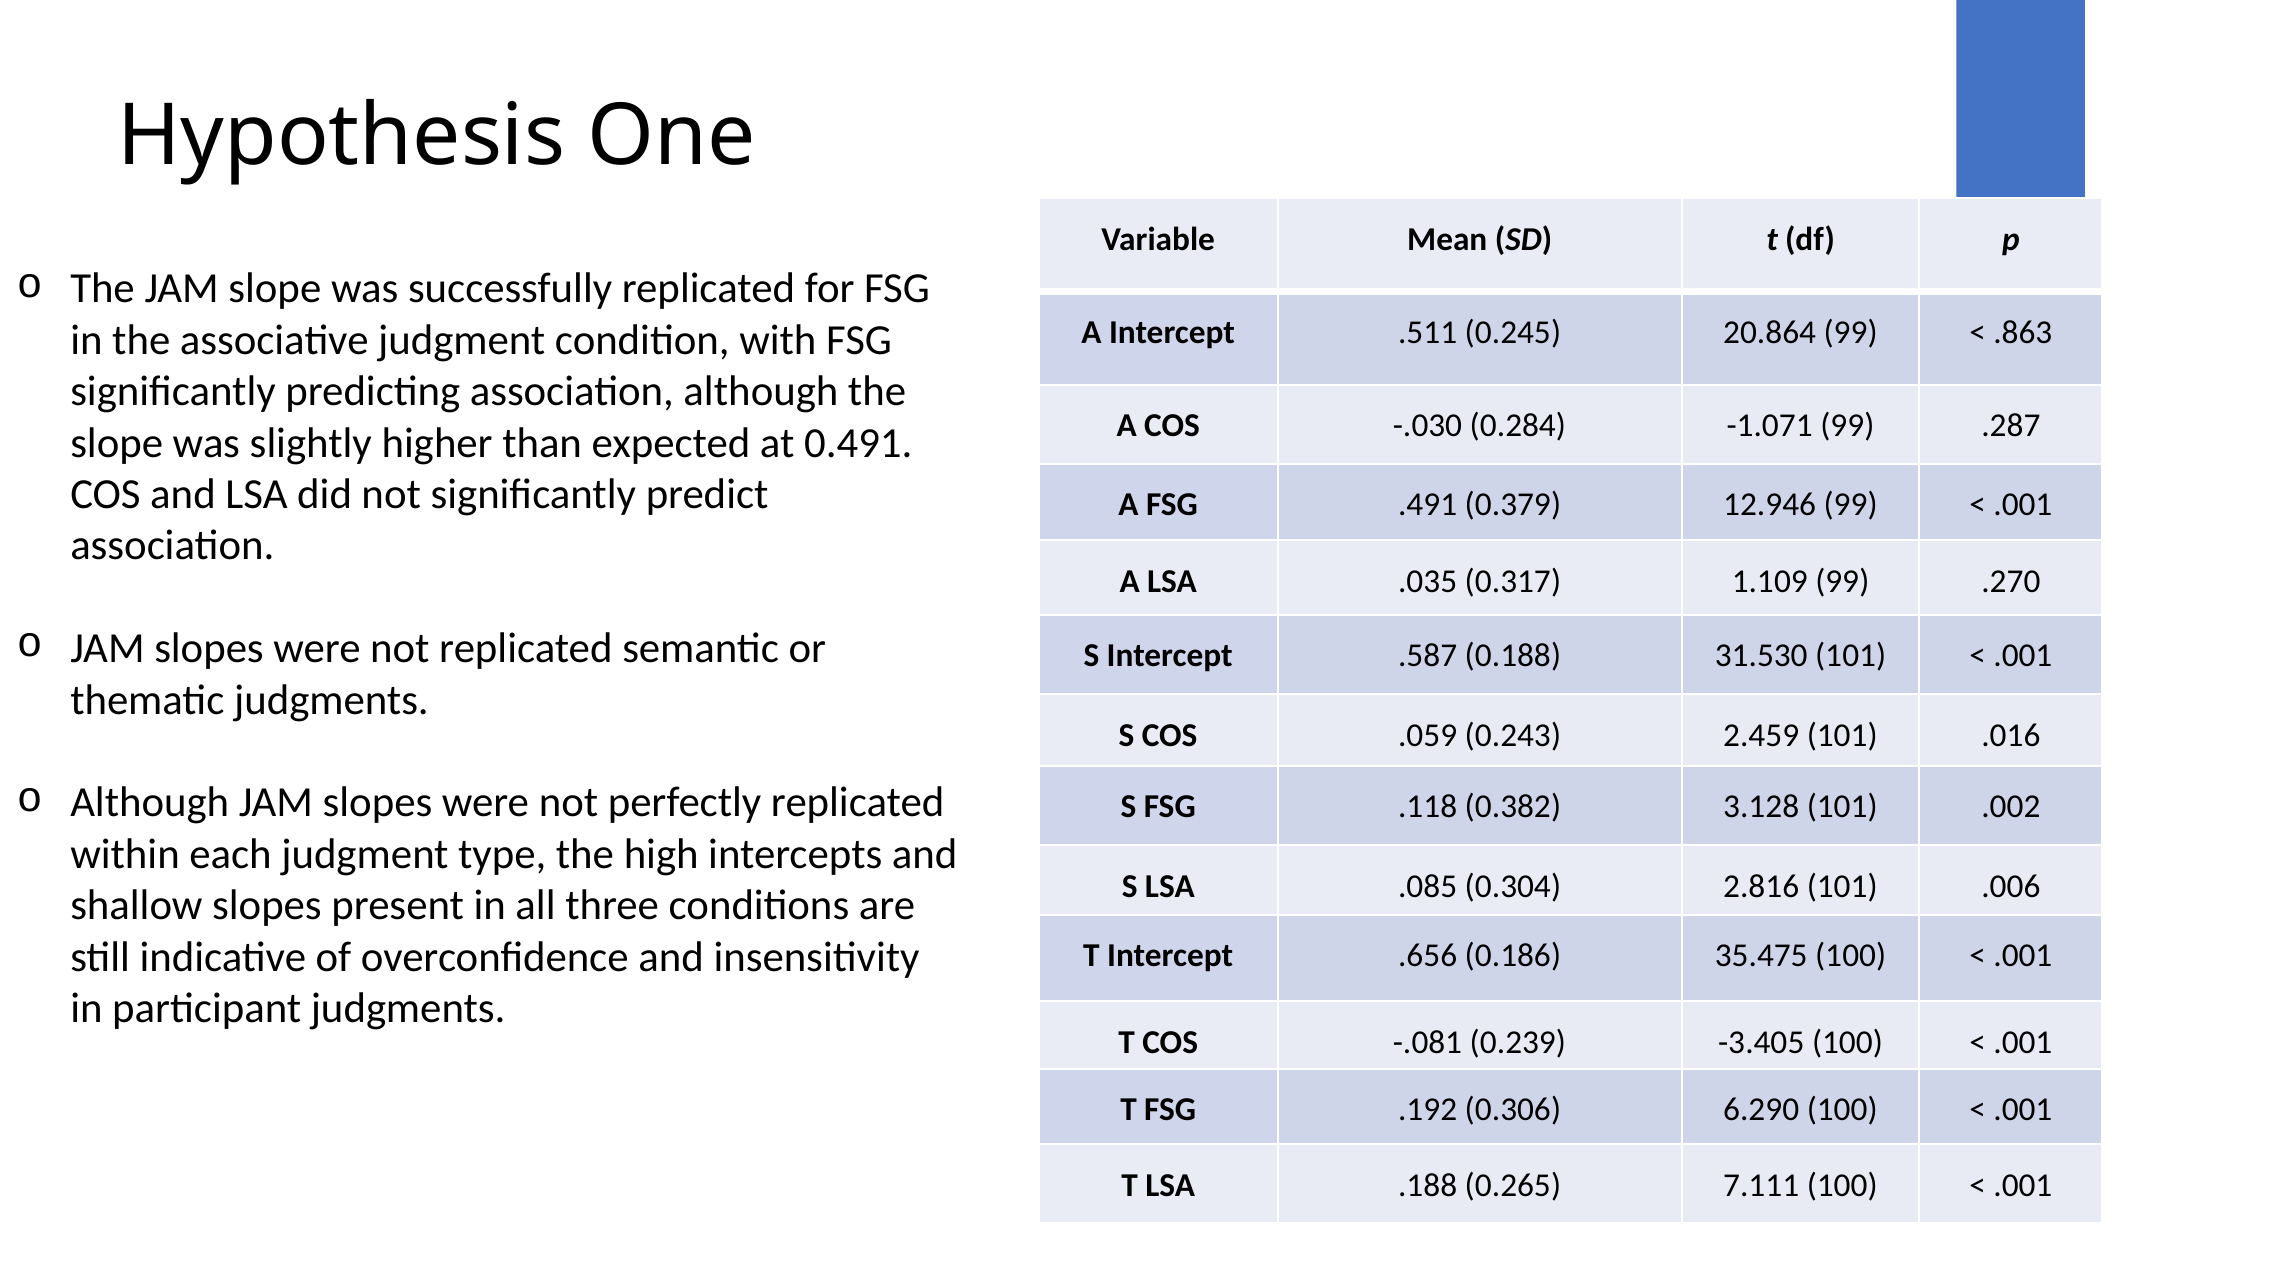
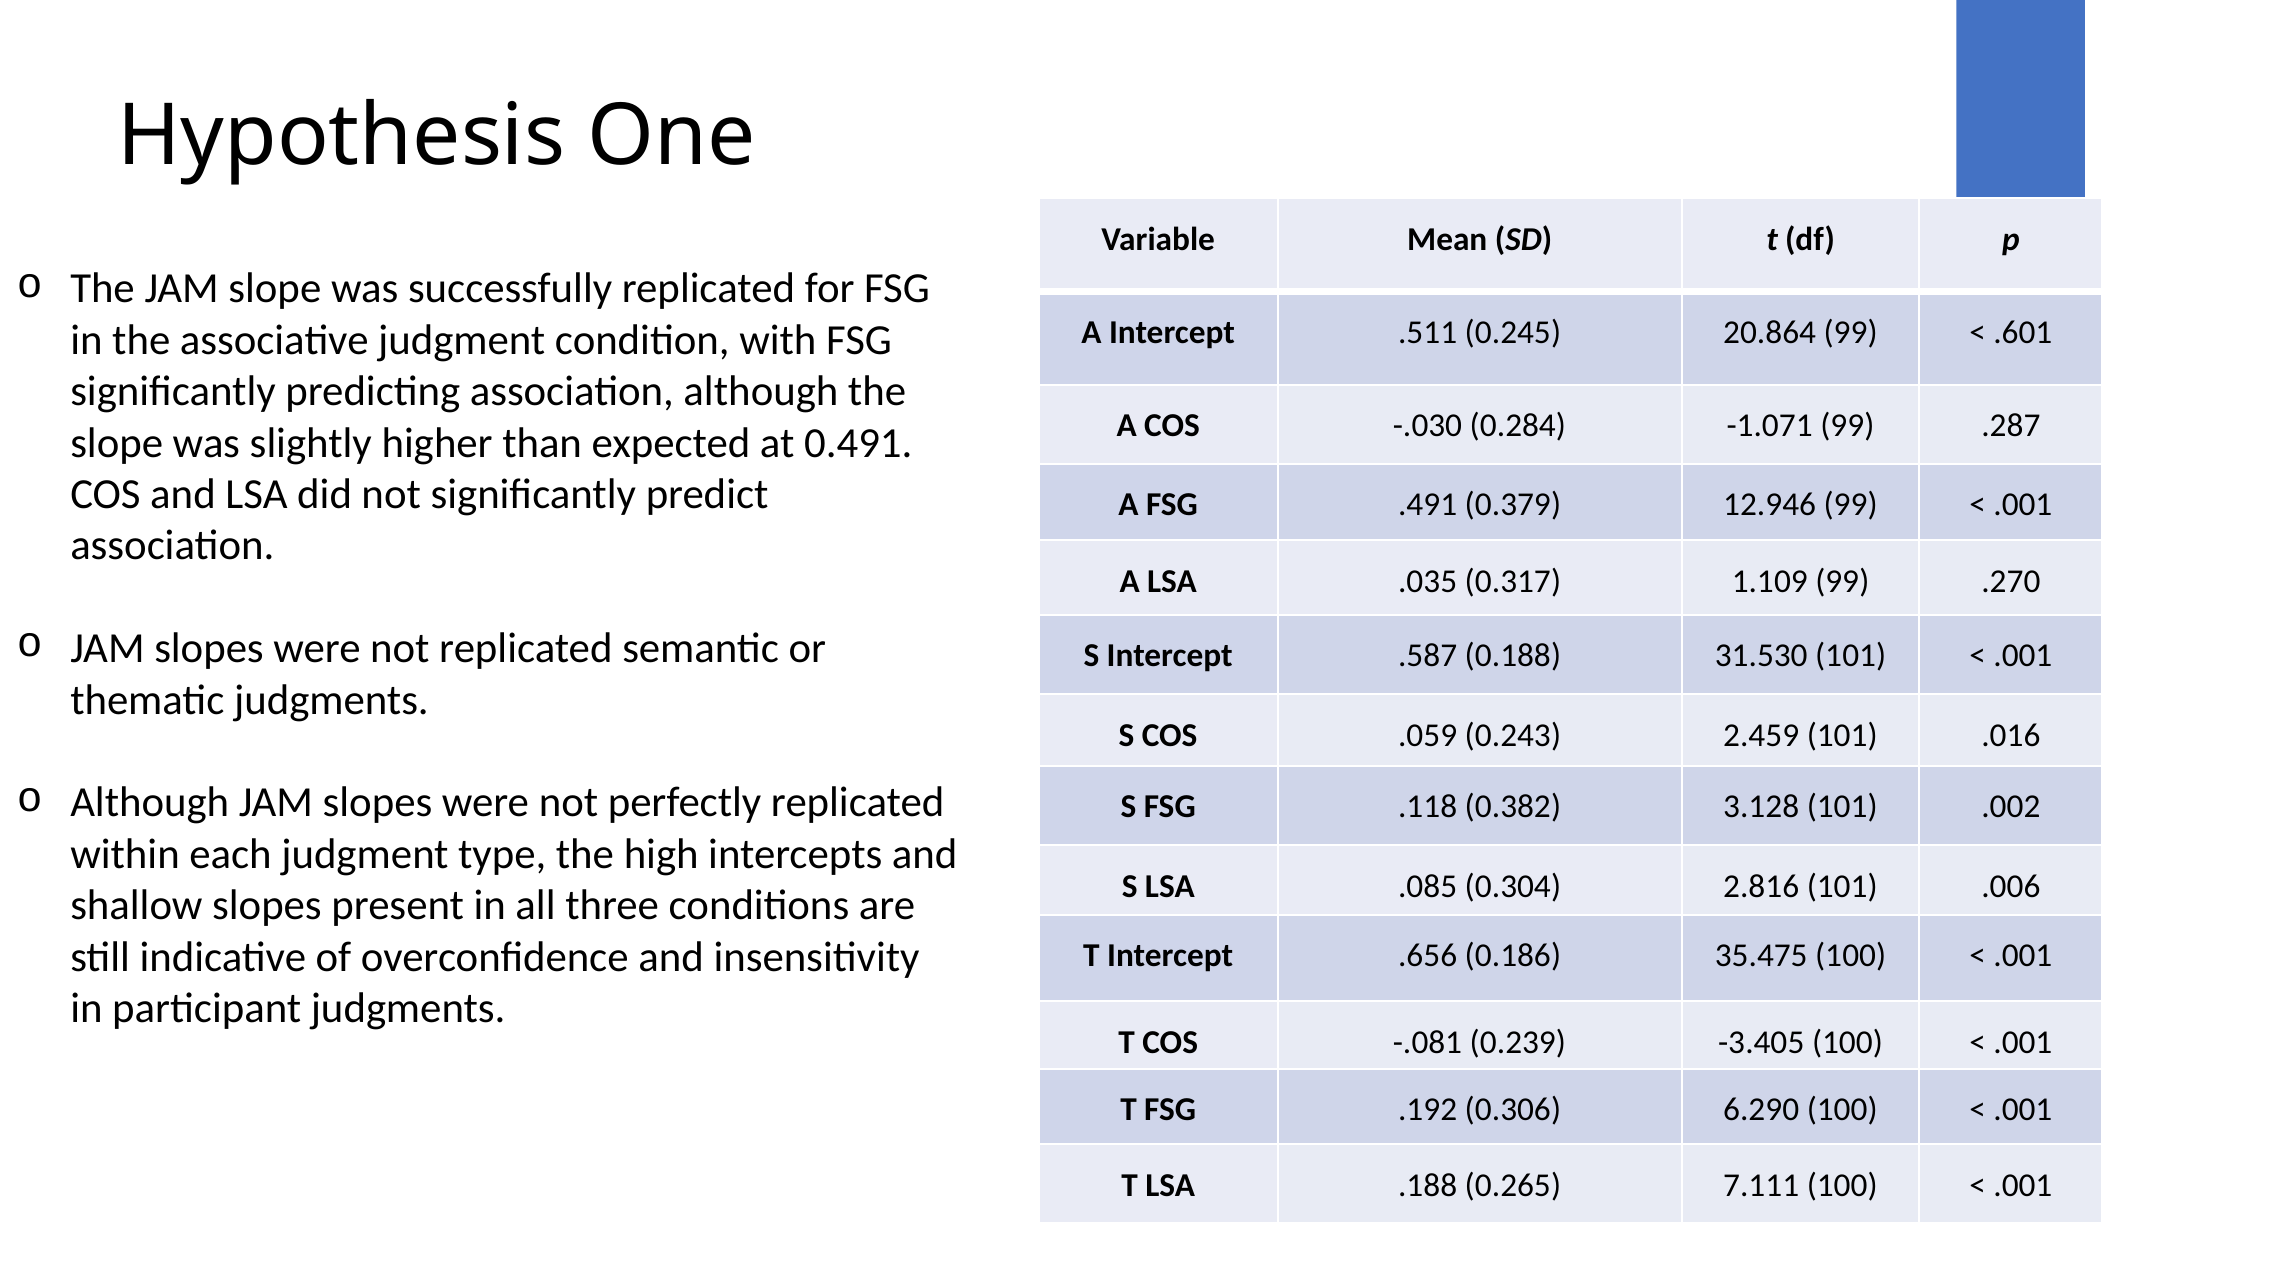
.863: .863 -> .601 (2023, 332)
